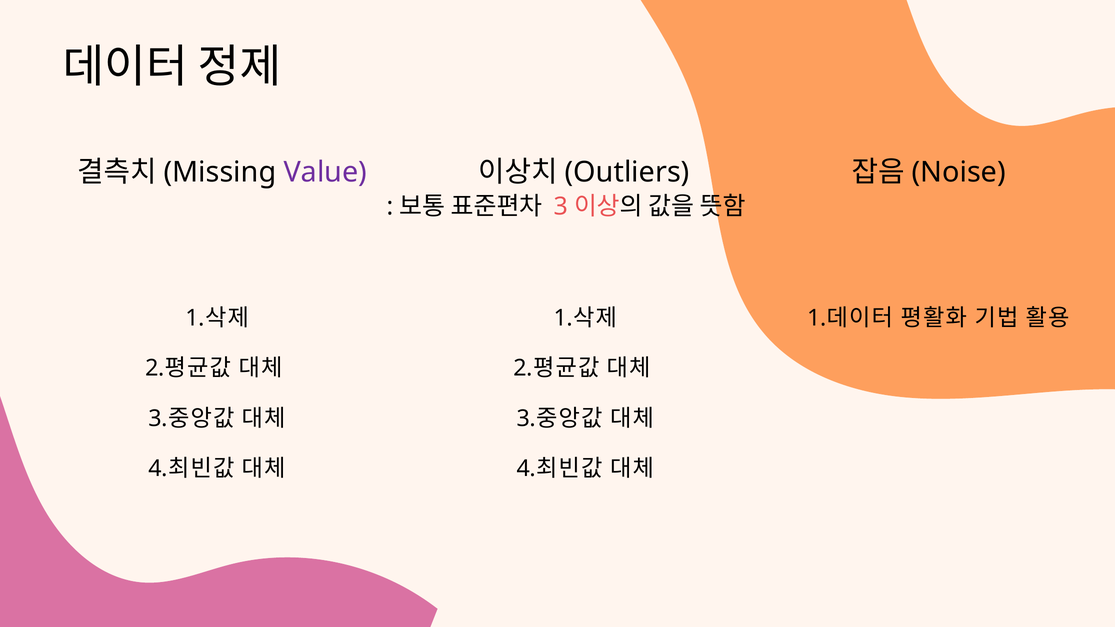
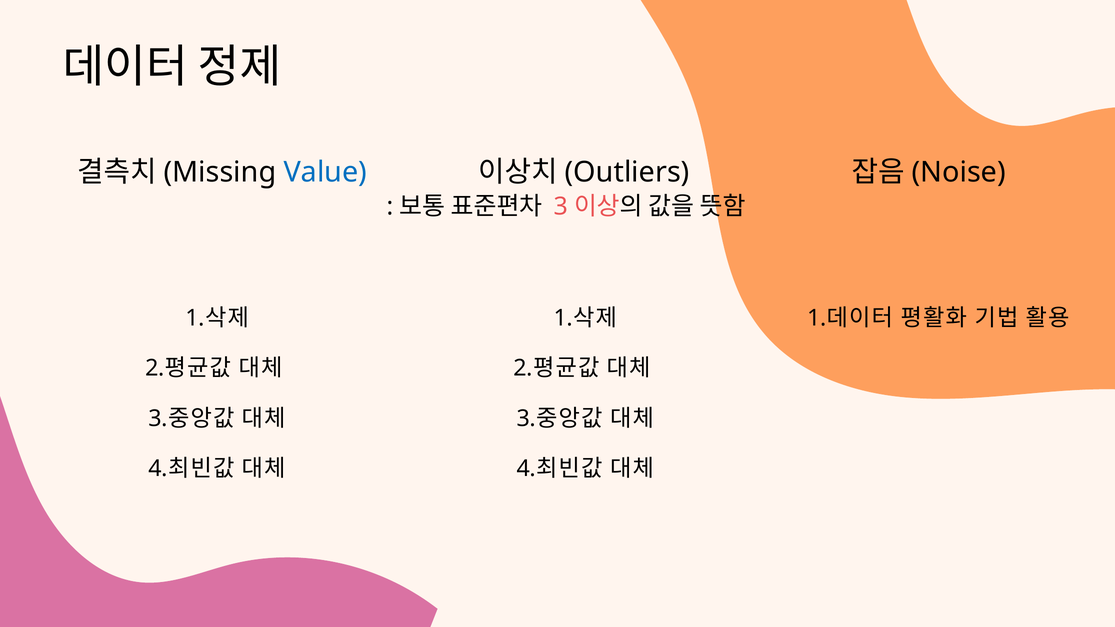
Value colour: purple -> blue (325, 172)
